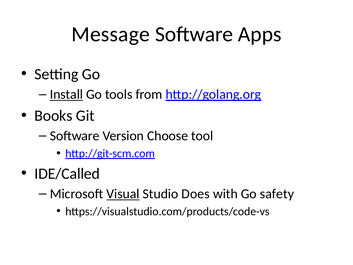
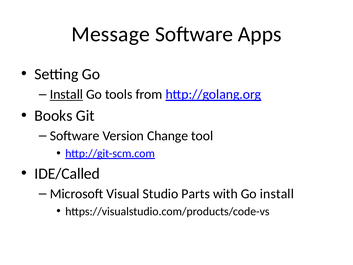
Choose: Choose -> Change (168, 136)
Visual underline: present -> none (123, 194)
Does: Does -> Parts (196, 194)
Go safety: safety -> install (277, 194)
